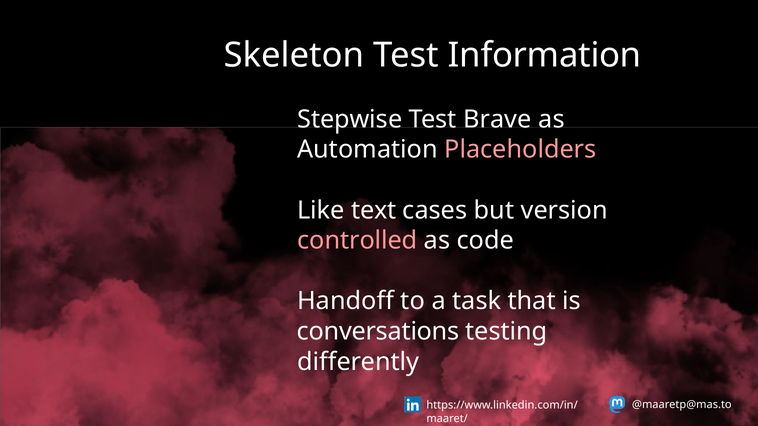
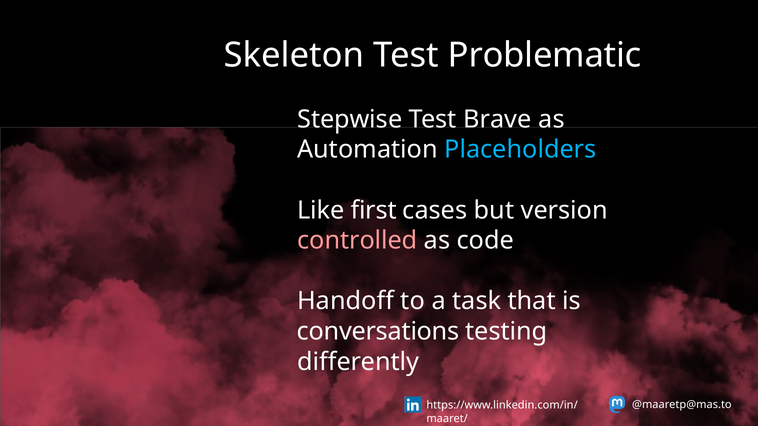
Information: Information -> Problematic (545, 55)
Placeholders colour: pink -> light blue (520, 150)
text: text -> first (374, 210)
